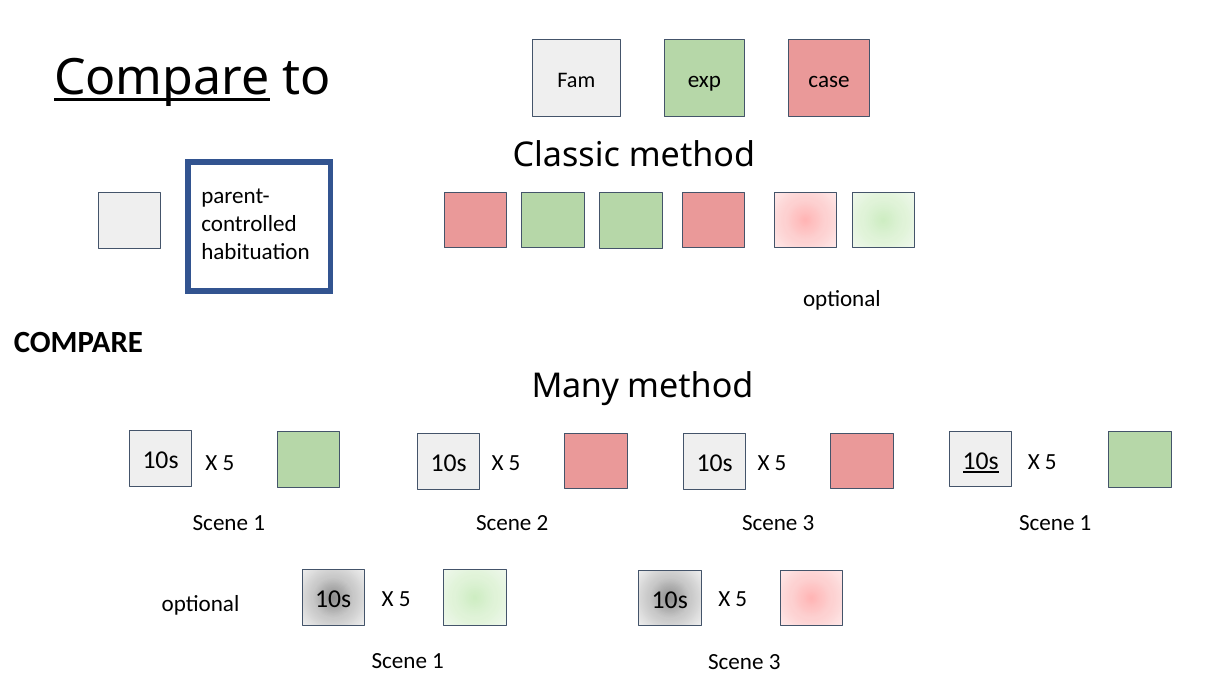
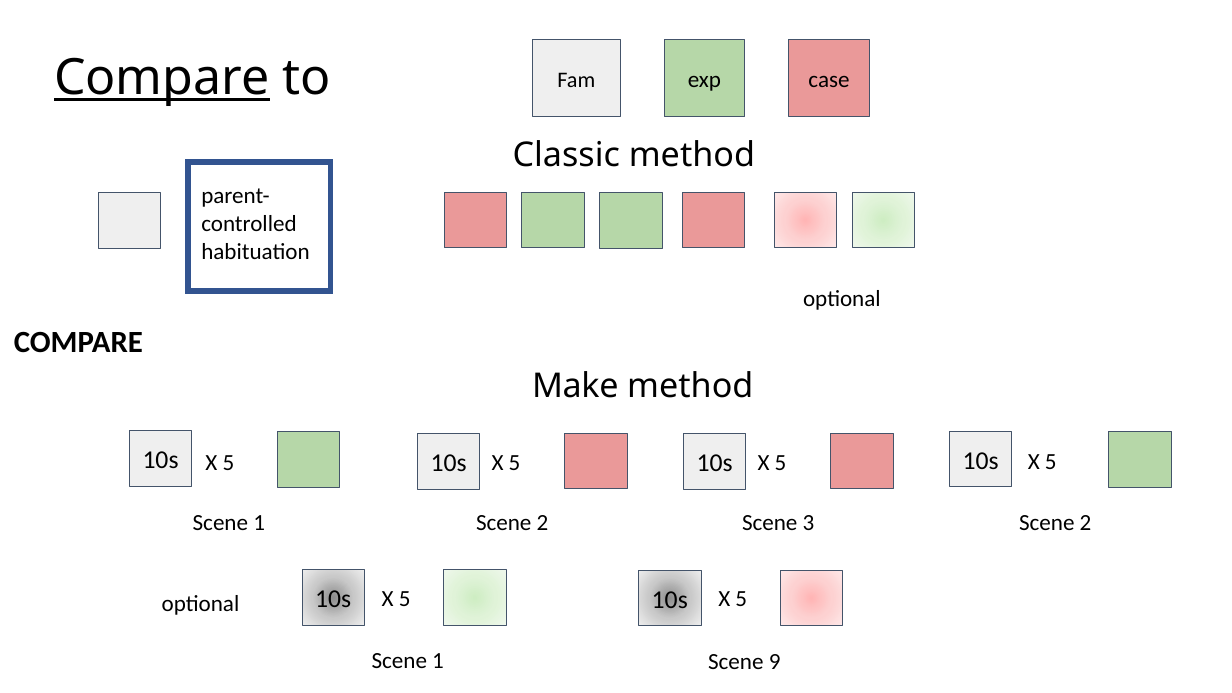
Many: Many -> Make (575, 386)
10s underline: present -> none (981, 461)
1: 1 -> 2 (1086, 523)
3: 3 -> 9 (775, 662)
